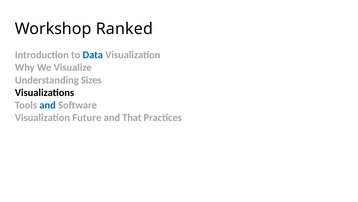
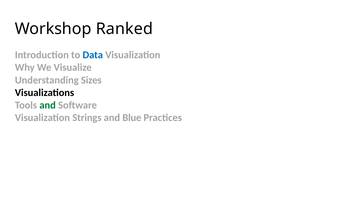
and colour: blue -> green (48, 105)
Future: Future -> Strings (87, 117)
That: That -> Blue (132, 117)
